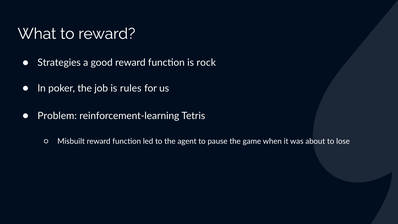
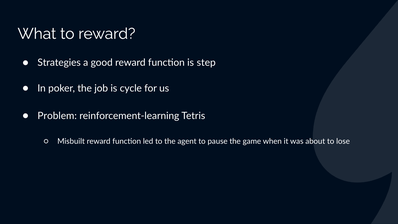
rock: rock -> step (206, 63)
rules: rules -> cycle (131, 88)
